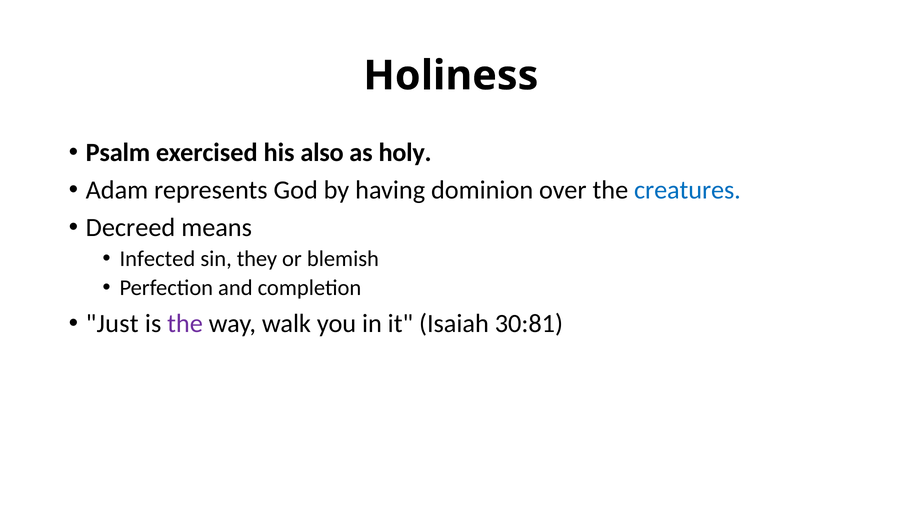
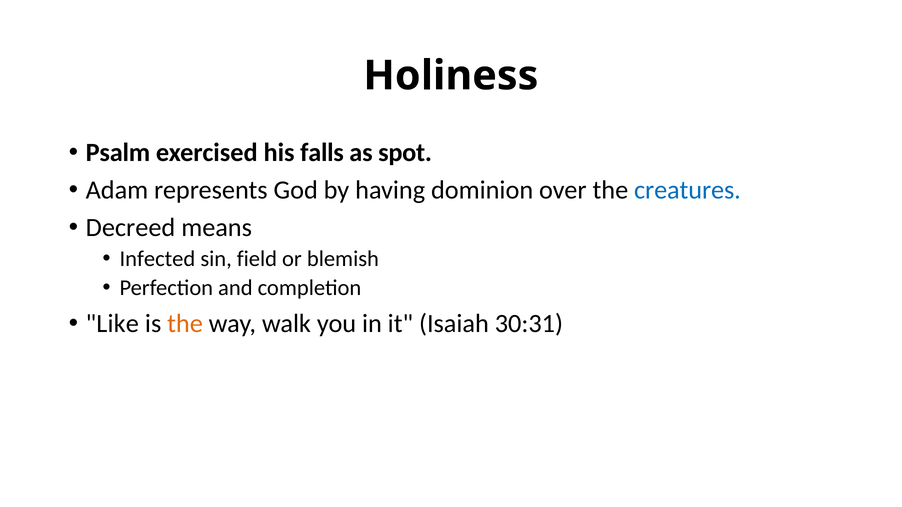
also: also -> falls (322, 152)
holy: holy -> spot (405, 152)
they: they -> field (257, 259)
Just: Just -> Like (112, 324)
the colour: purple -> orange (185, 324)
30:81: 30:81 -> 30:31 (529, 324)
